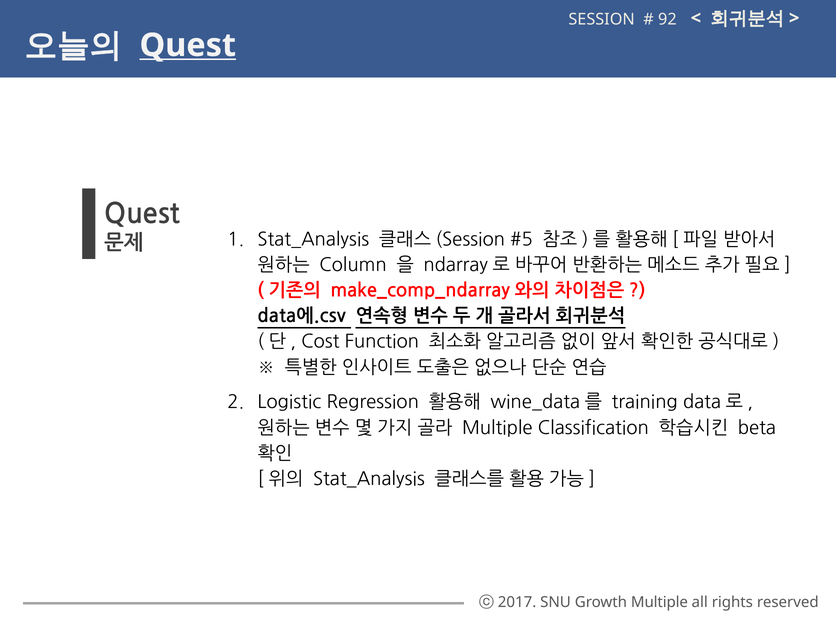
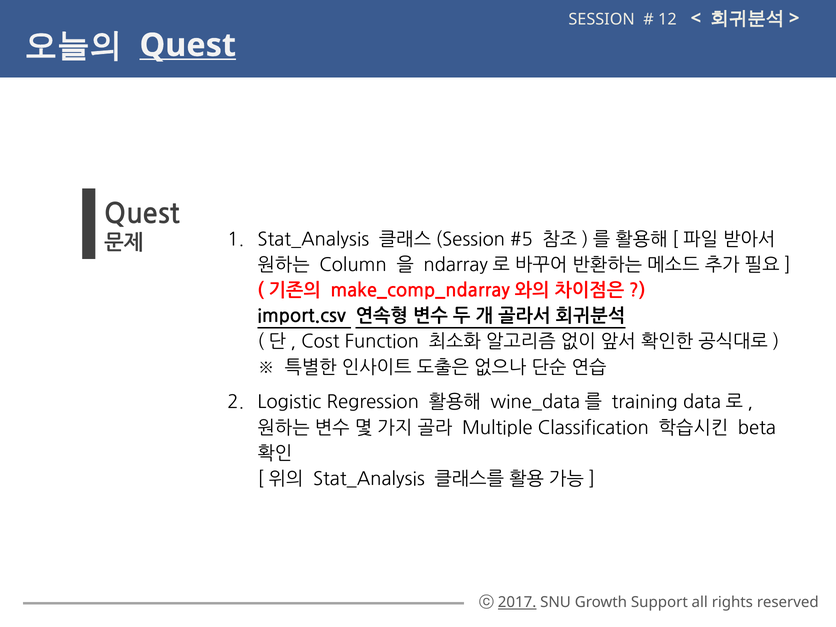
92: 92 -> 12 (667, 19)
data에.csv: data에.csv -> import.csv (302, 316)
2017 underline: none -> present (517, 602)
Growth Multiple: Multiple -> Support (659, 602)
